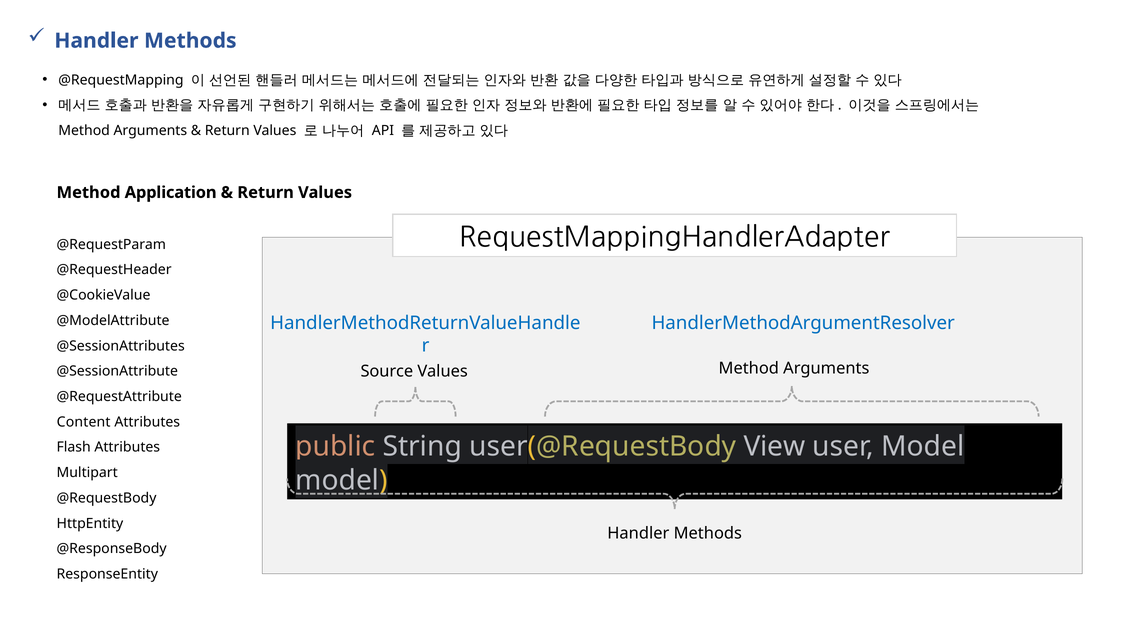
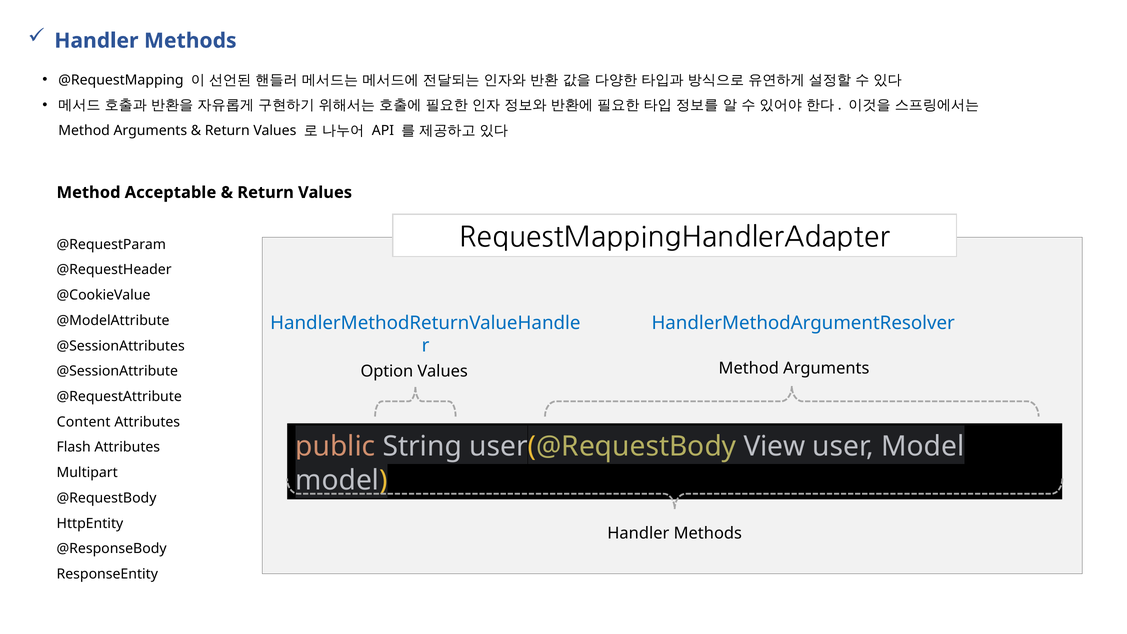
Application: Application -> Acceptable (171, 192)
Source: Source -> Option (387, 371)
